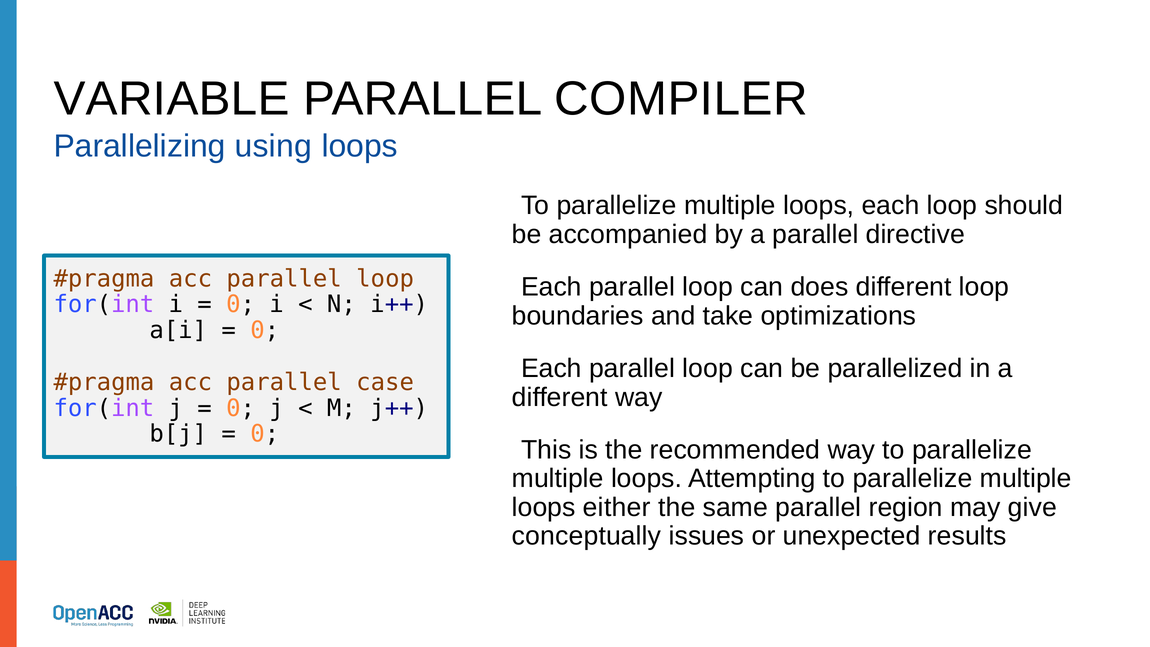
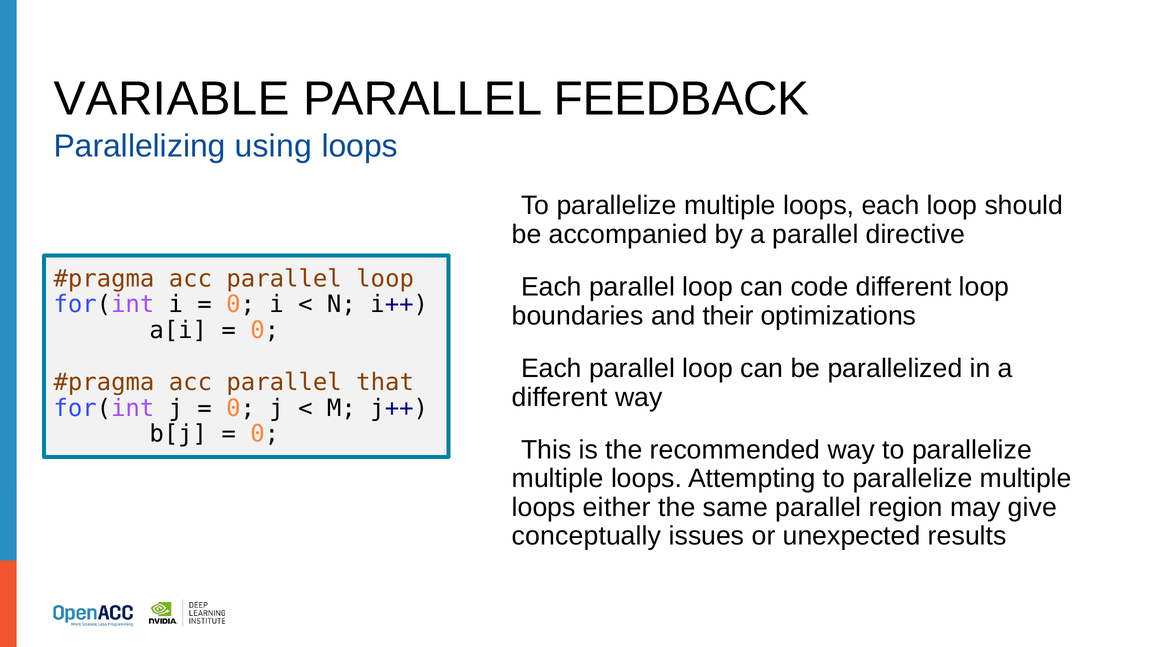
COMPILER: COMPILER -> FEEDBACK (682, 99)
does: does -> code (819, 287)
take: take -> their (728, 316)
case: case -> that (385, 382)
